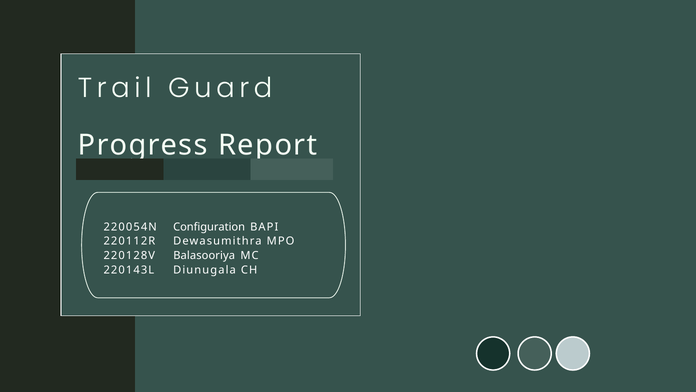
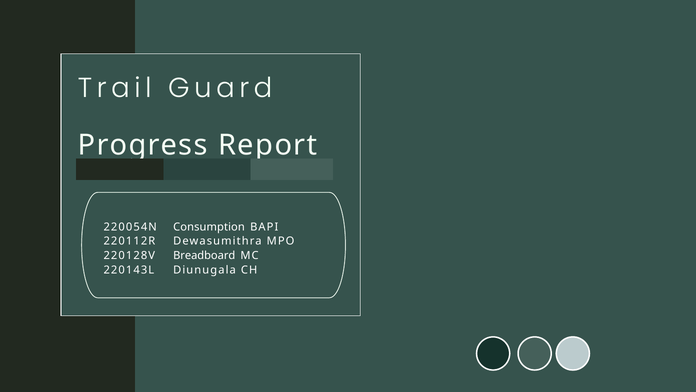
Configuration: Configuration -> Consumption (209, 227)
Balasooriya: Balasooriya -> Breadboard (204, 255)
